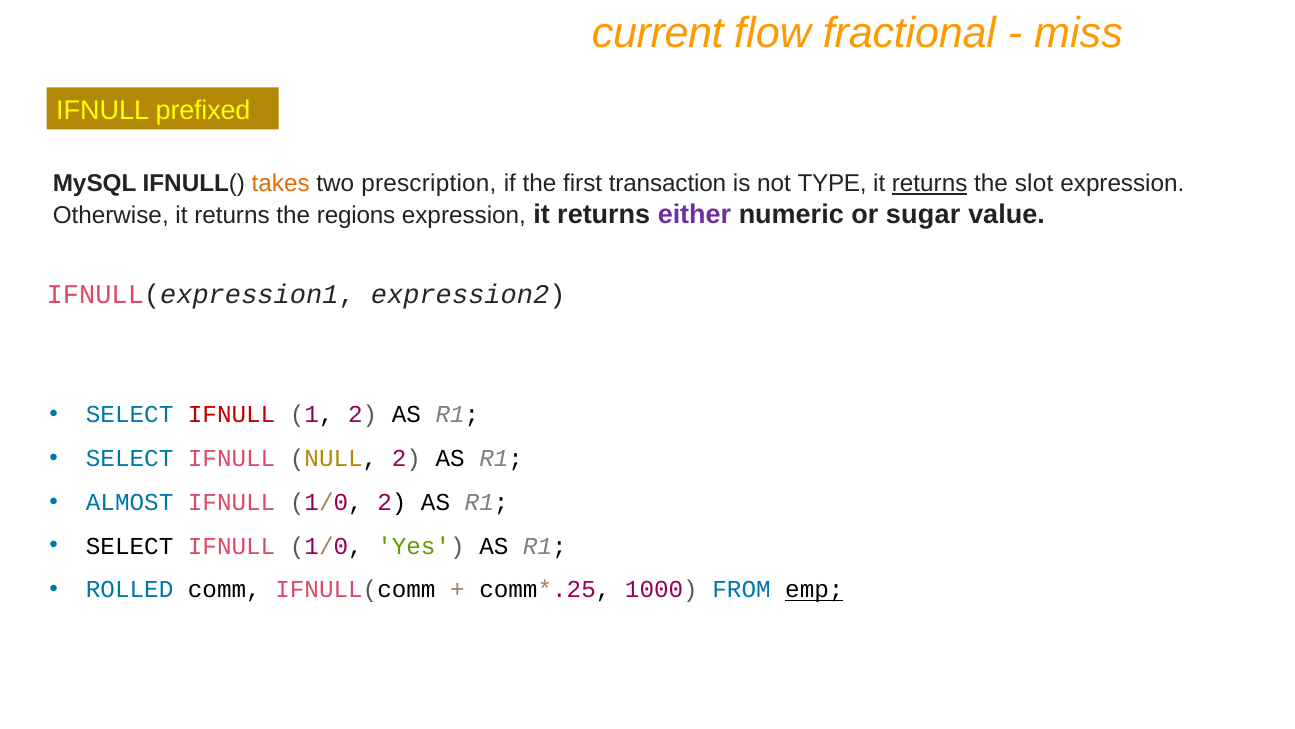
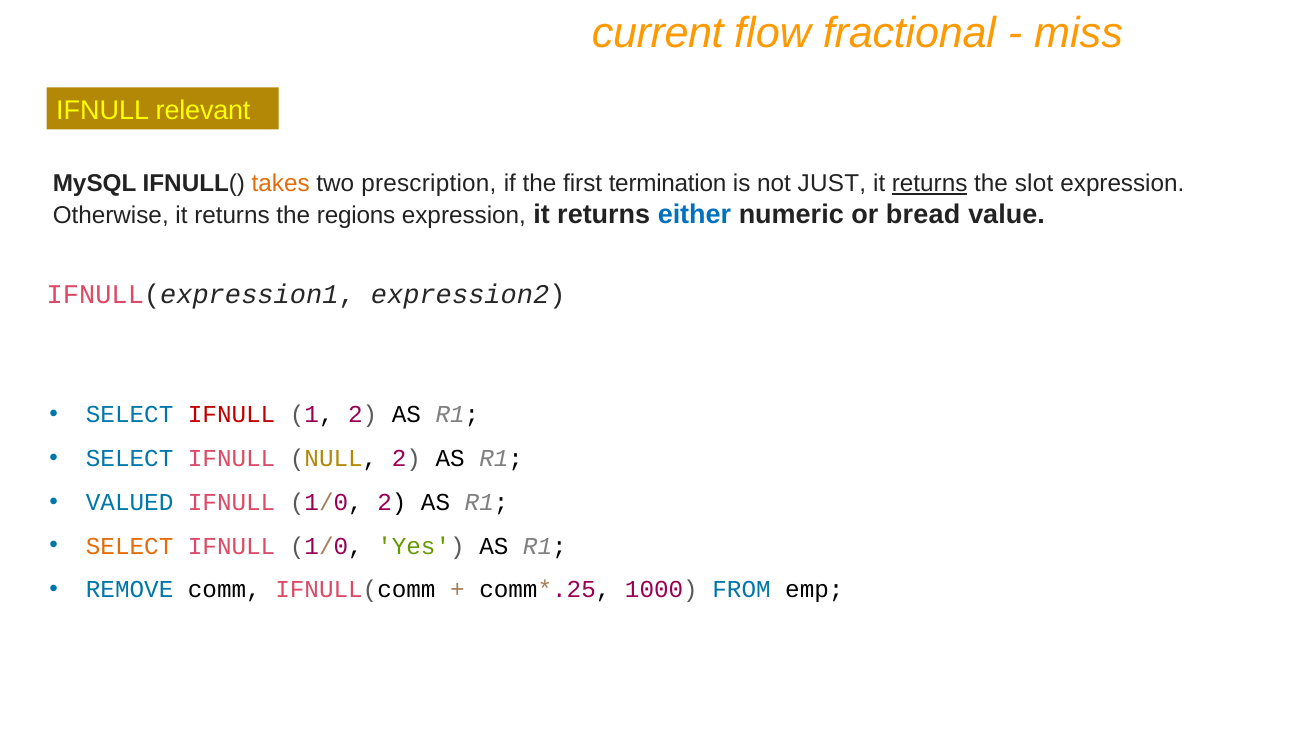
prefixed: prefixed -> relevant (203, 110)
transaction: transaction -> termination (668, 183)
TYPE: TYPE -> JUST (832, 183)
either colour: purple -> blue (694, 214)
sugar: sugar -> bread (923, 214)
ALMOST: ALMOST -> VALUED (130, 502)
SELECT colour: black -> orange (130, 546)
ROLLED: ROLLED -> REMOVE (130, 589)
emp underline: present -> none (814, 589)
